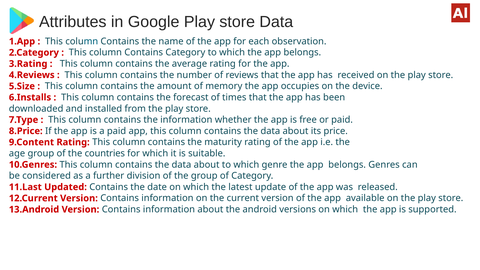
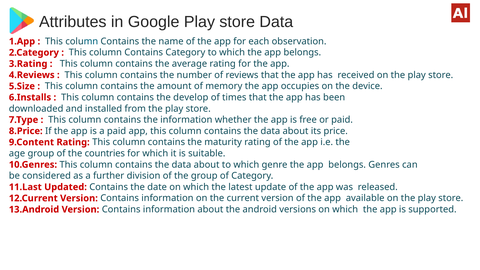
forecast: forecast -> develop (191, 97)
